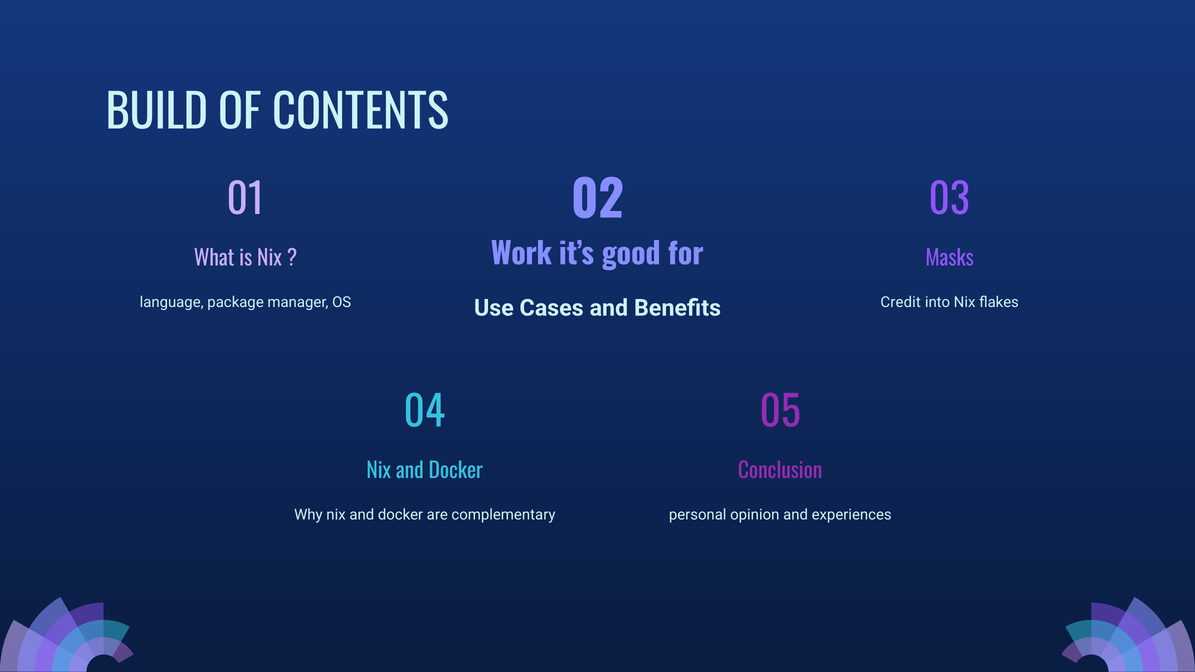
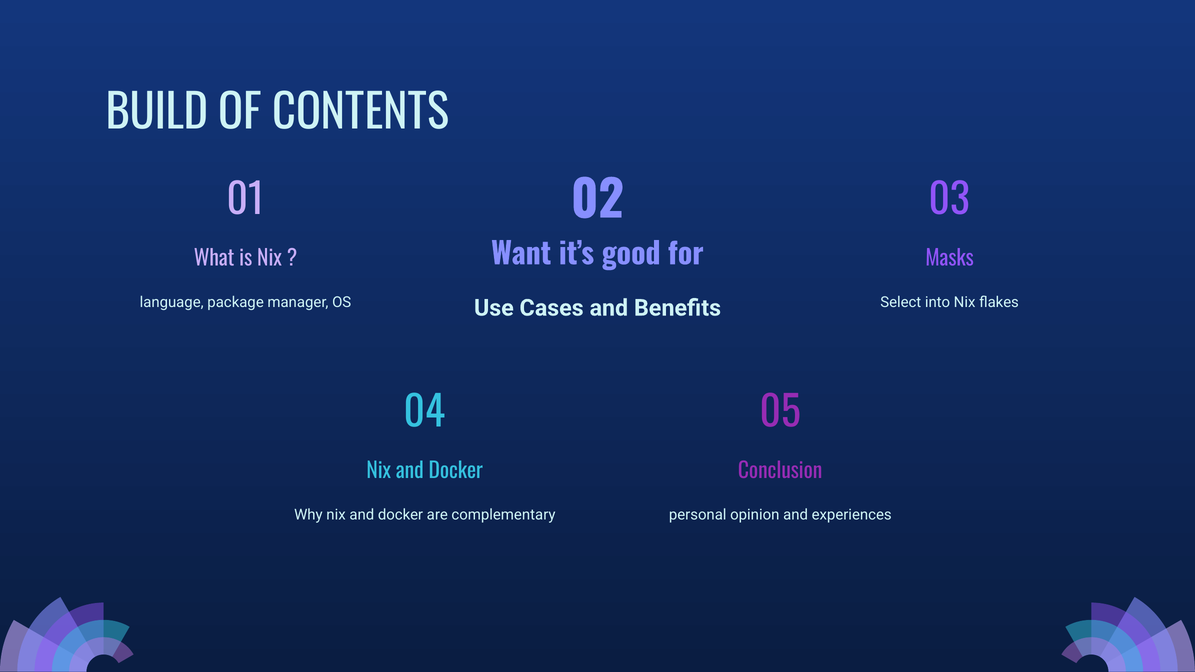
Work: Work -> Want (521, 255)
Credit: Credit -> Select (901, 303)
